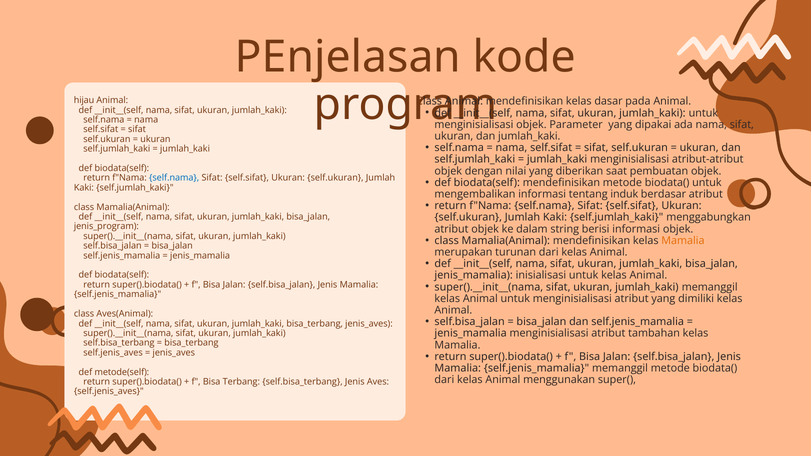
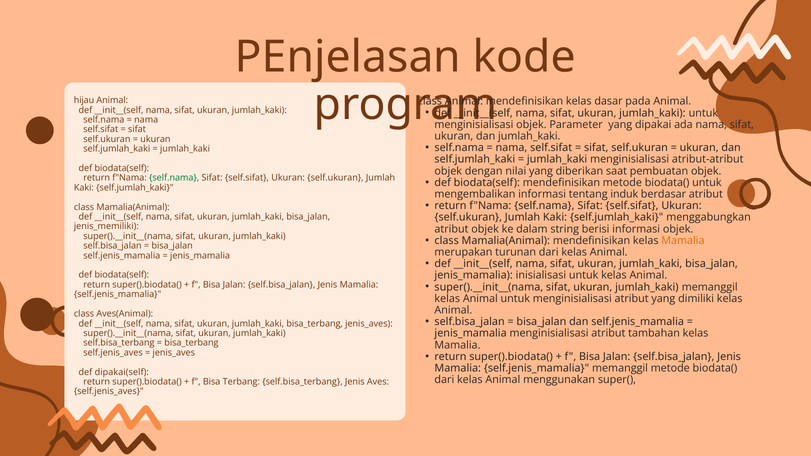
self.nama colour: blue -> green (174, 178)
jenis_program: jenis_program -> jenis_memiliki (106, 227)
metode(self: metode(self -> dipakai(self (122, 372)
